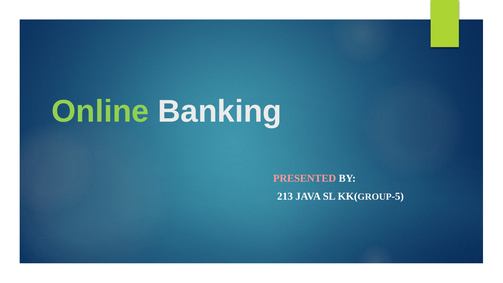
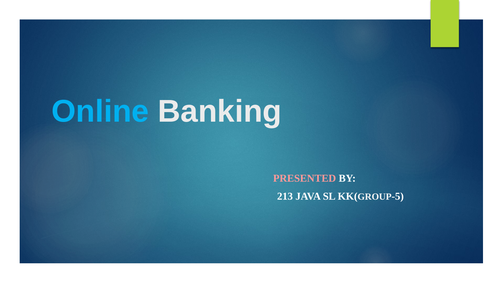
Online colour: light green -> light blue (100, 111)
